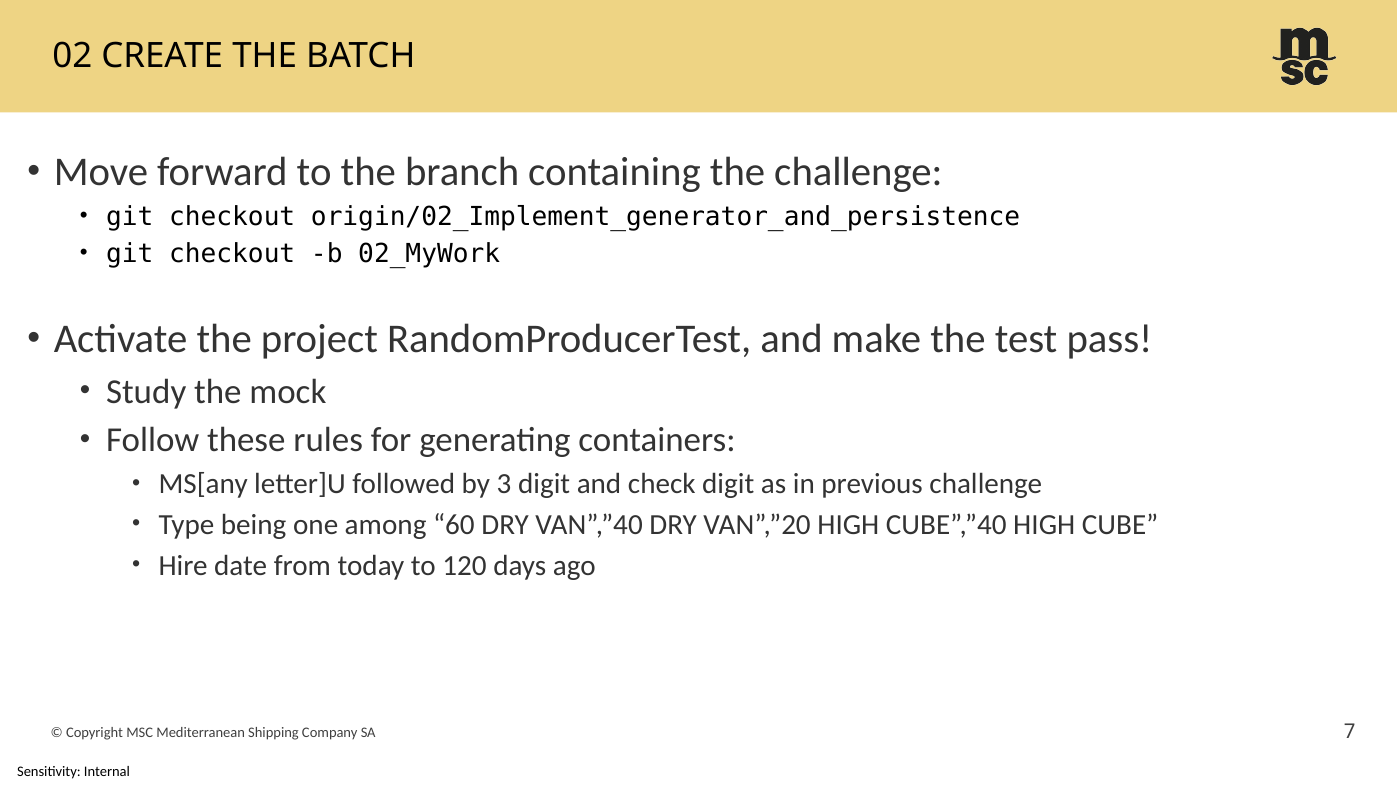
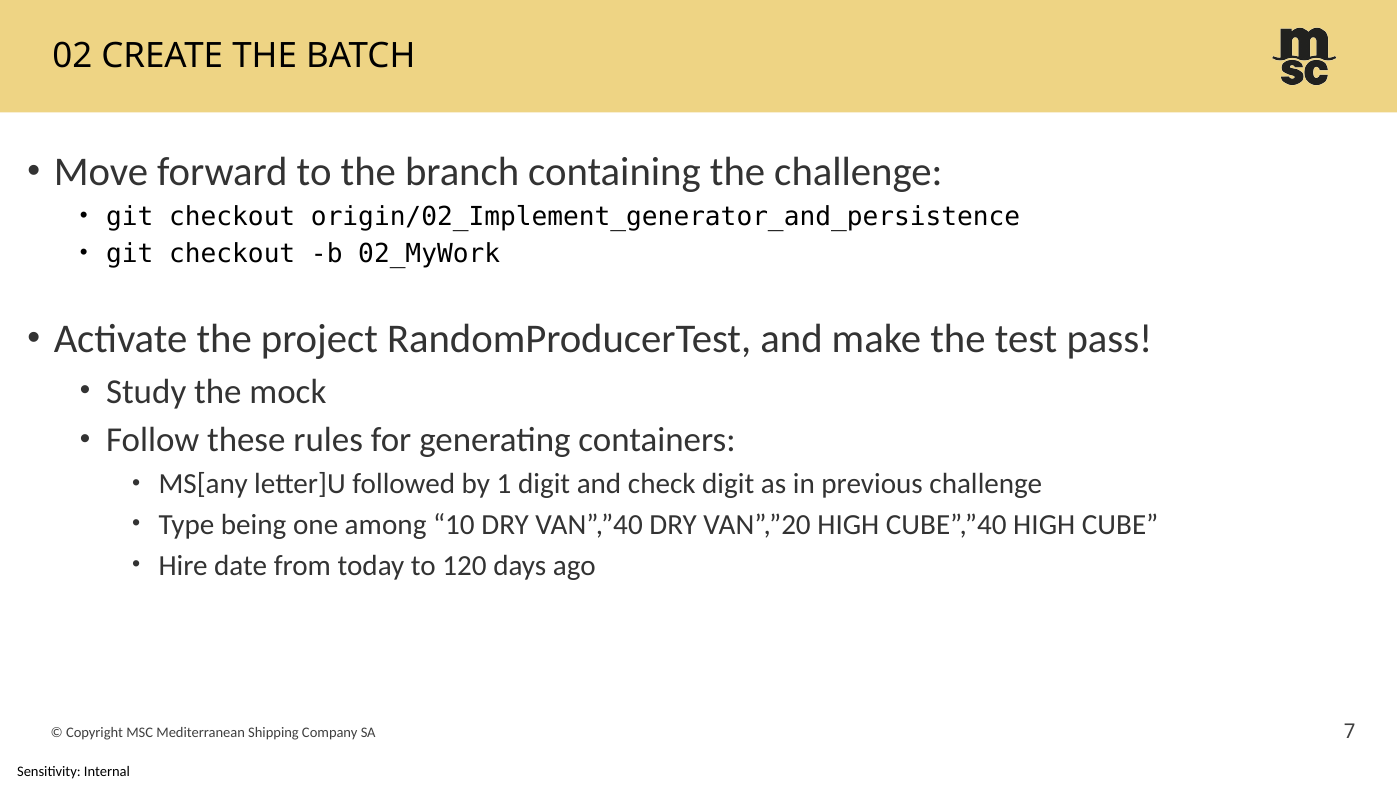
3: 3 -> 1 (504, 484)
60: 60 -> 10 (454, 525)
